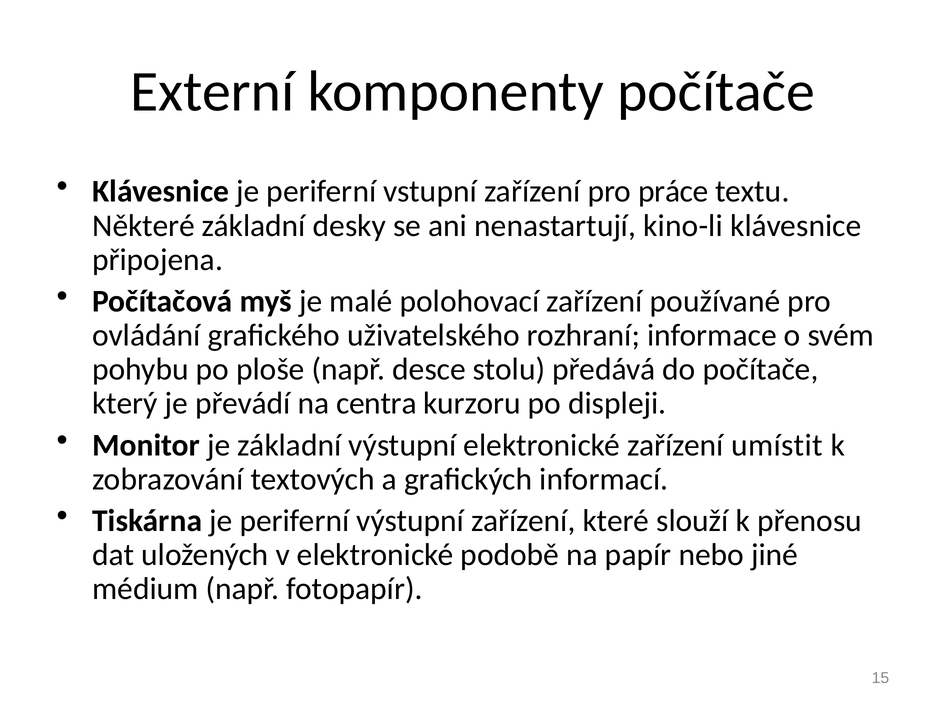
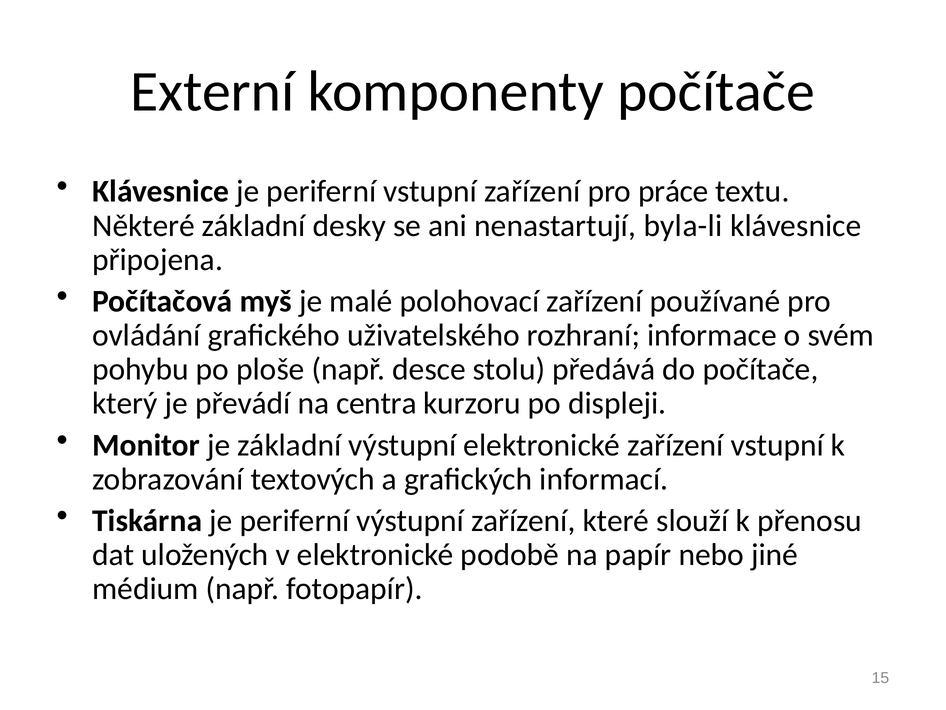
kino-li: kino-li -> byla-li (683, 225)
zařízení umístit: umístit -> vstupní (777, 445)
